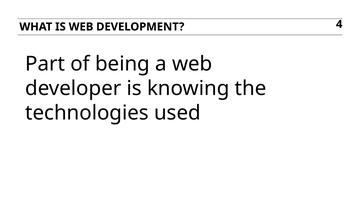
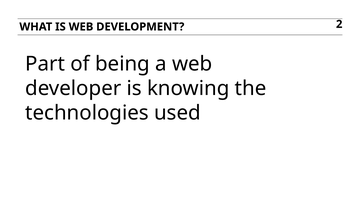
4: 4 -> 2 (339, 24)
